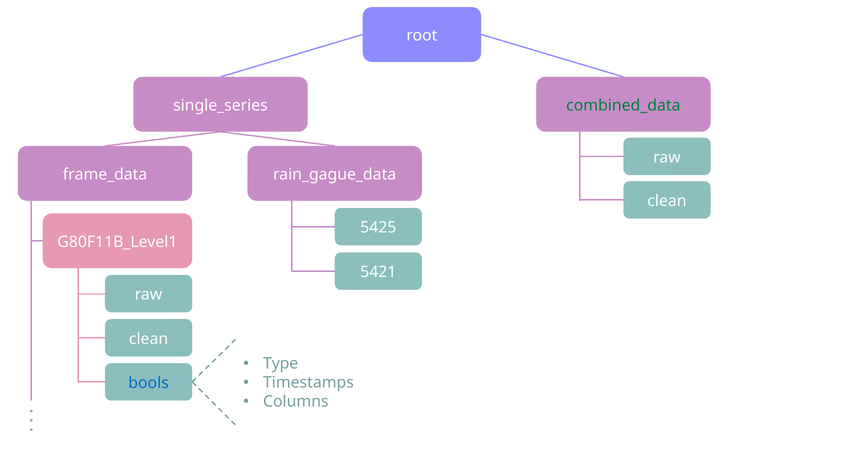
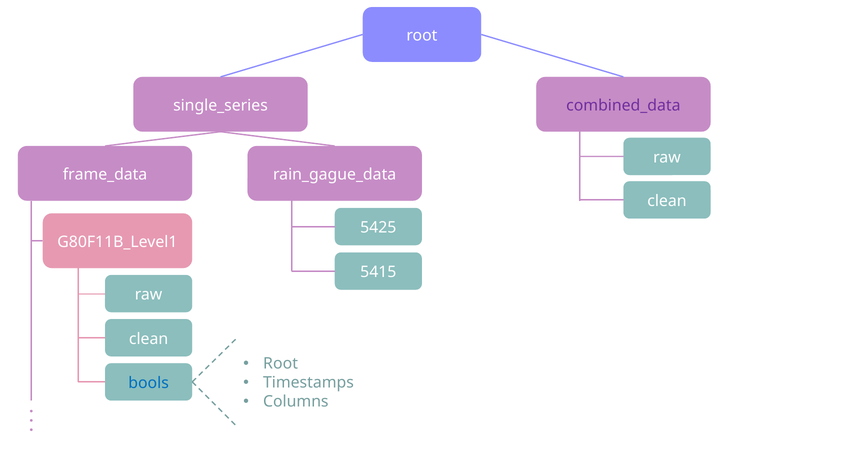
combined_data colour: green -> purple (623, 105)
5421: 5421 -> 5415 (378, 272)
Type: Type -> Root (281, 363)
